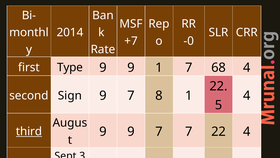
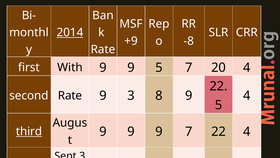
2014 underline: none -> present (70, 32)
+7: +7 -> +9 (131, 41)
-0: -0 -> -8 (189, 41)
Type: Type -> With (70, 67)
9 1: 1 -> 5 (159, 67)
68: 68 -> 20 (219, 67)
second Sign: Sign -> Rate (70, 95)
7: 7 -> 3 (131, 95)
8 1: 1 -> 9 (189, 95)
9 9 7: 7 -> 9 (159, 131)
